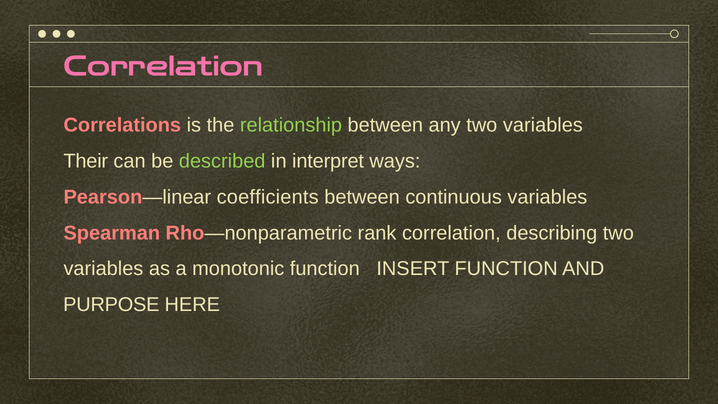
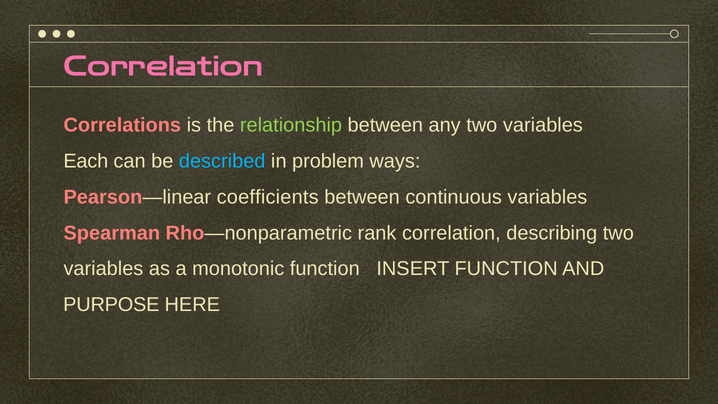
Their: Their -> Each (86, 161)
described colour: light green -> light blue (222, 161)
interpret: interpret -> problem (328, 161)
